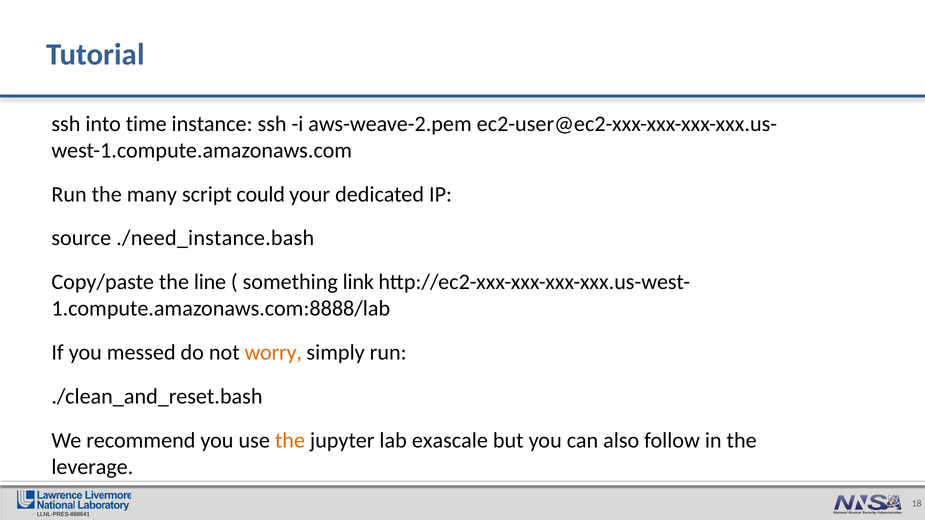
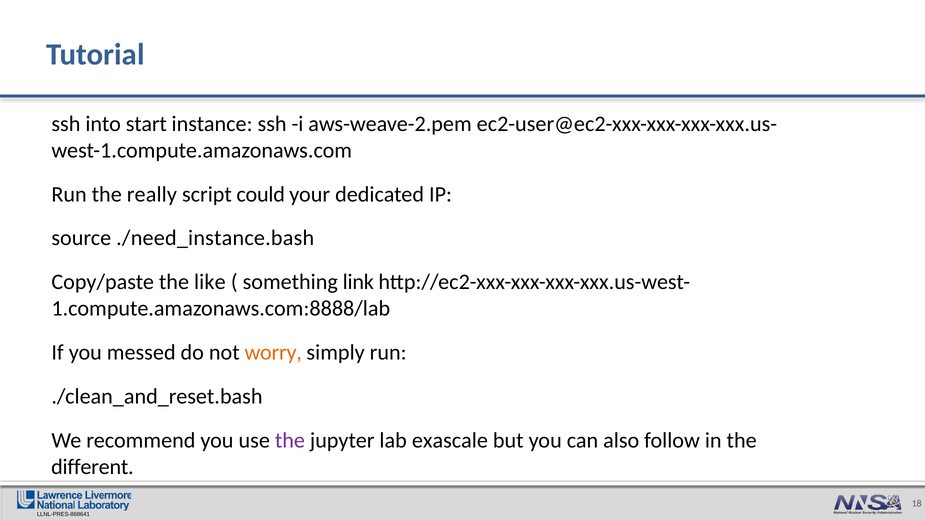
time: time -> start (146, 124)
many: many -> really (152, 194)
line: line -> like (210, 282)
the colour: orange -> purple (290, 441)
leverage: leverage -> different (92, 467)
